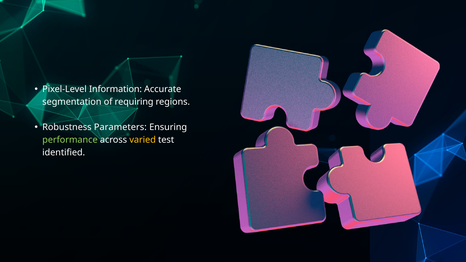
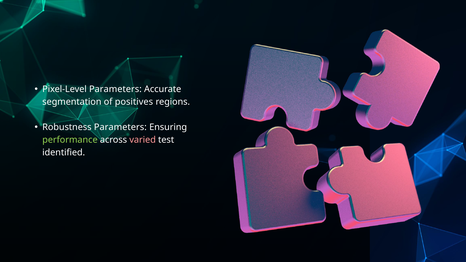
Pixel-Level Information: Information -> Parameters (115, 89)
requiring: requiring -> positives (134, 102)
varied colour: yellow -> pink (143, 140)
